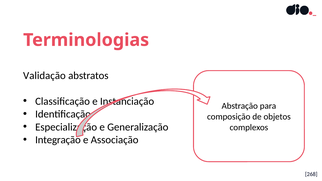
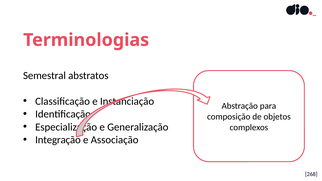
Validação: Validação -> Semestral (44, 76)
